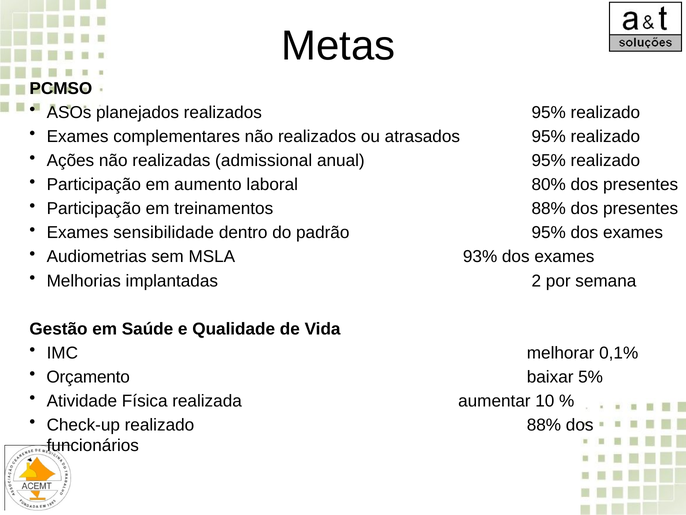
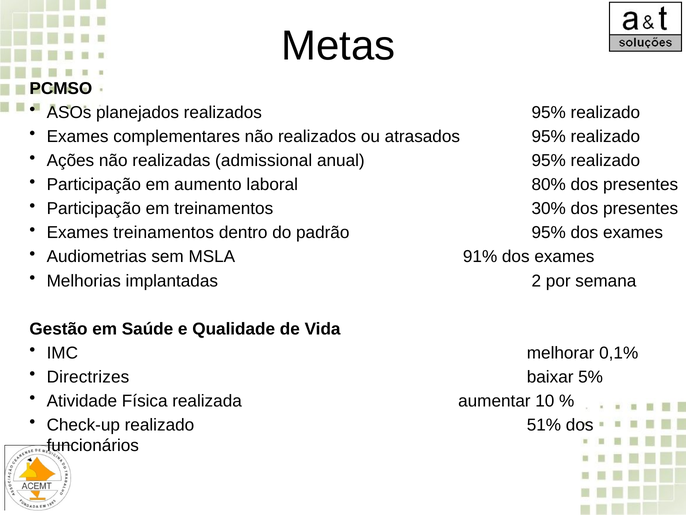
treinamentos 88%: 88% -> 30% (549, 209)
Exames sensibilidade: sensibilidade -> treinamentos (164, 233)
93%: 93% -> 91% (480, 257)
Orçamento: Orçamento -> Directrizes (88, 377)
realizado 88%: 88% -> 51% (544, 425)
